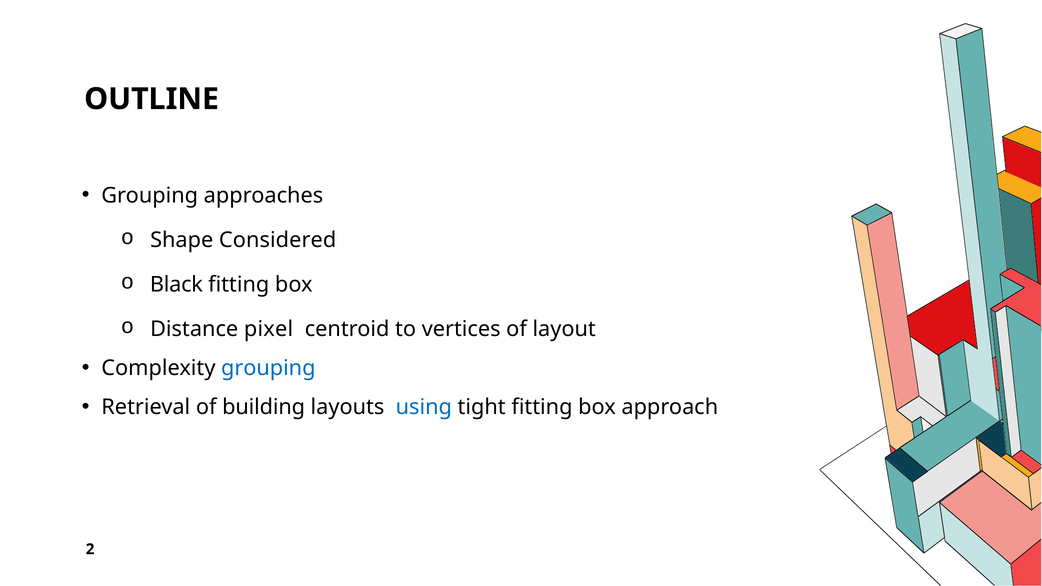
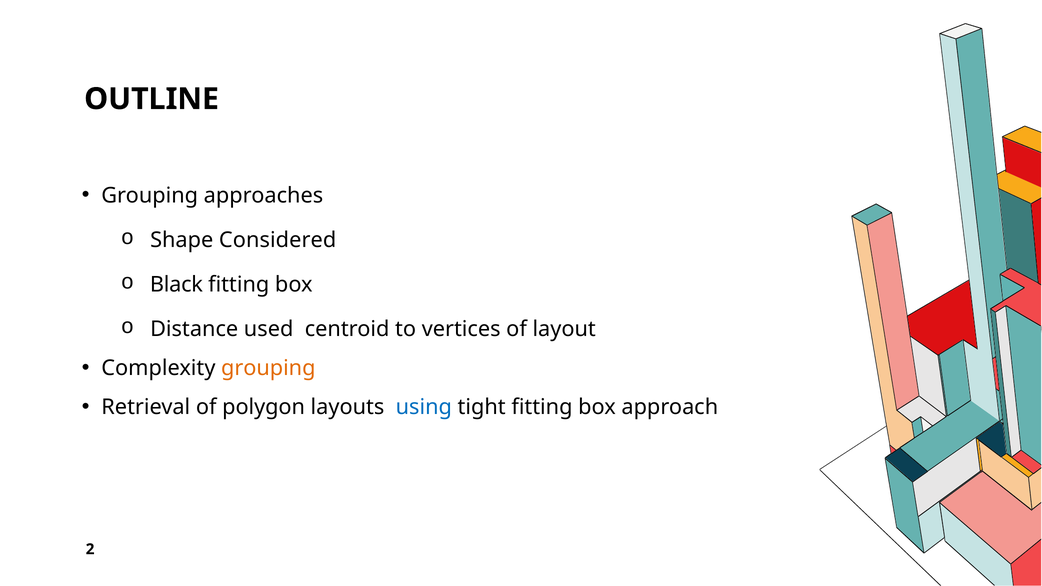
pixel: pixel -> used (269, 329)
grouping colour: blue -> orange (268, 368)
building: building -> polygon (264, 407)
